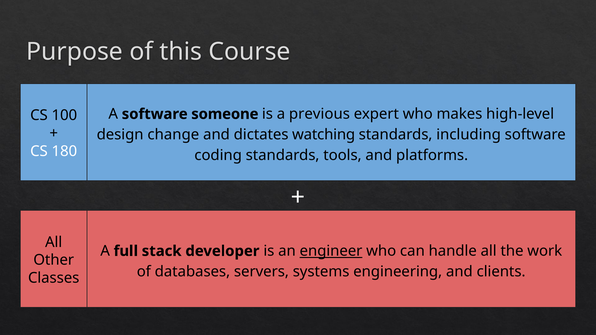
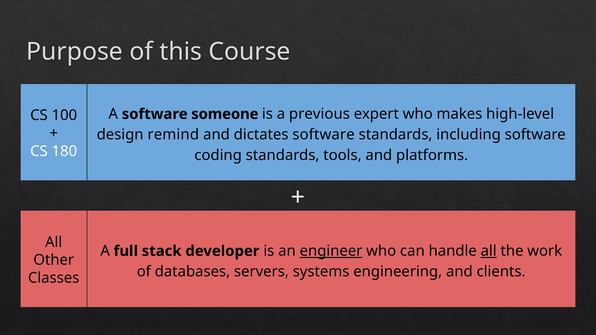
change: change -> remind (173, 135)
dictates watching: watching -> software (324, 135)
all underline: none -> present (489, 251)
